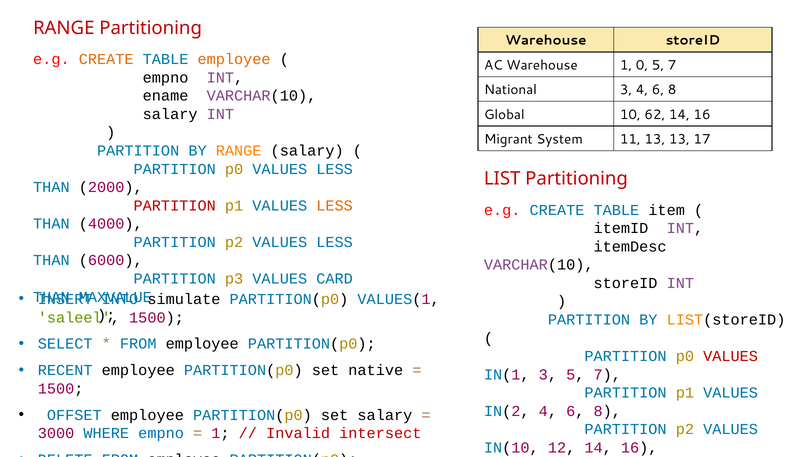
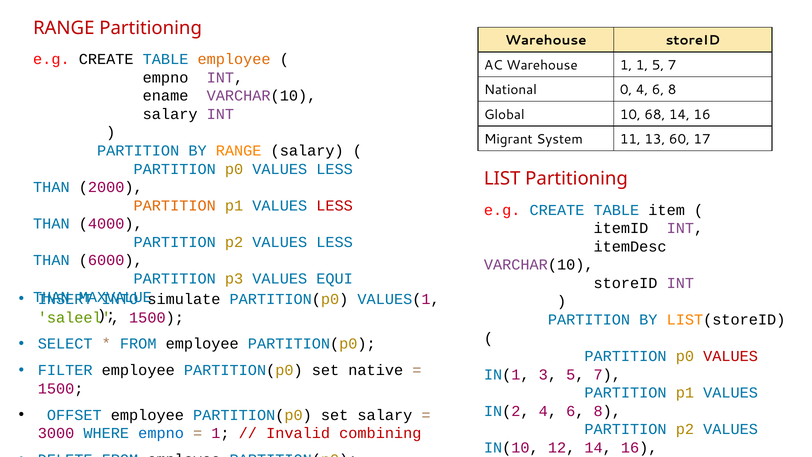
CREATE colour: orange -> black (106, 59)
1 0: 0 -> 1 (642, 65)
National 3: 3 -> 0 (626, 90)
62: 62 -> 68 (655, 115)
13 13: 13 -> 60 (679, 139)
PARTITION colour: red -> orange (175, 205)
LESS colour: orange -> red (335, 205)
CARD: CARD -> EQUI (335, 279)
RECENT: RECENT -> FILTER (65, 370)
intersect: intersect -> combining (380, 433)
